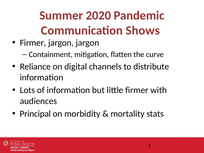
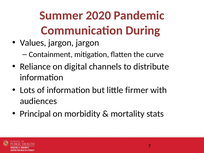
Shows: Shows -> During (143, 30)
Firmer: Firmer -> Values (33, 43)
